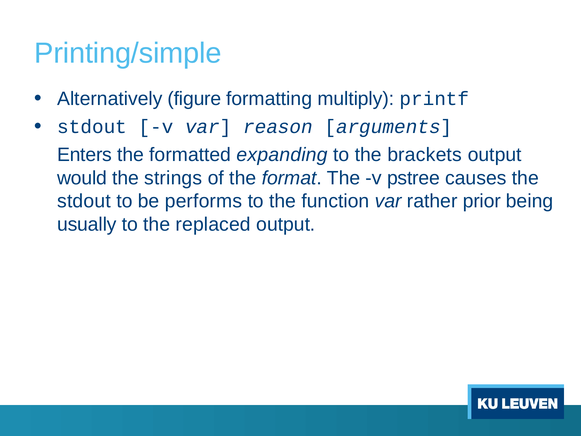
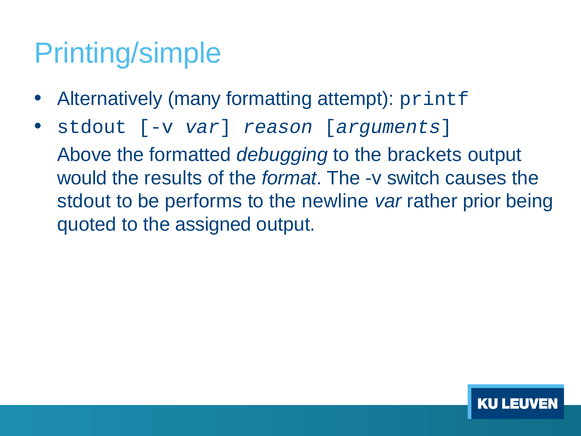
figure: figure -> many (194, 99)
multiply: multiply -> attempt (356, 99)
Enters: Enters -> Above (84, 155)
expanding: expanding -> debugging (282, 155)
strings: strings -> results (173, 178)
pstree: pstree -> switch (413, 178)
function: function -> newline (335, 201)
usually: usually -> quoted (87, 224)
replaced: replaced -> assigned (213, 224)
